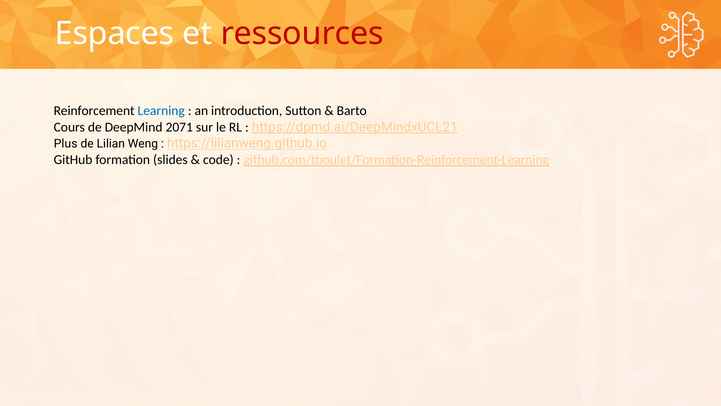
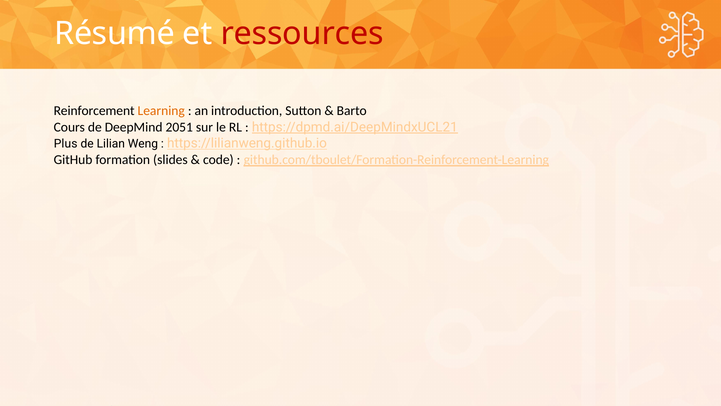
Espaces: Espaces -> Résumé (115, 33)
Learning colour: blue -> orange (161, 111)
2071: 2071 -> 2051 (179, 127)
